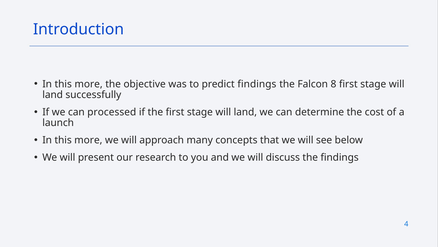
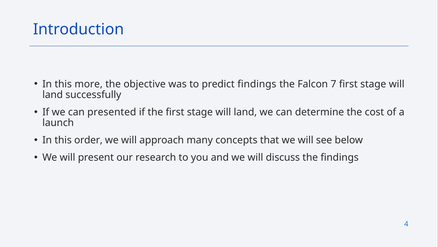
8: 8 -> 7 (334, 84)
processed: processed -> presented (112, 112)
more: more -> order (88, 140)
